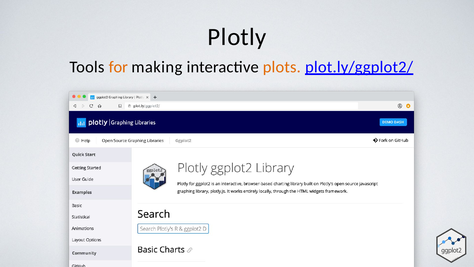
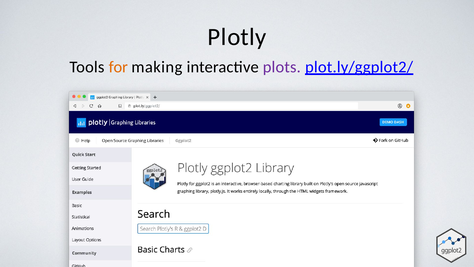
plots colour: orange -> purple (282, 67)
